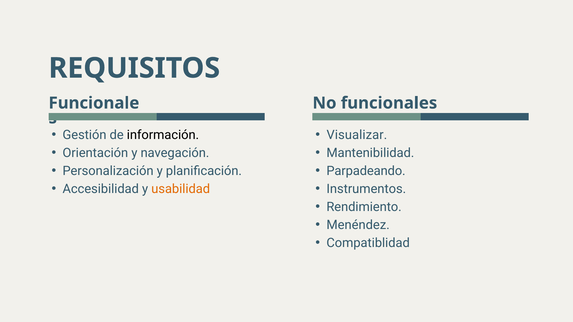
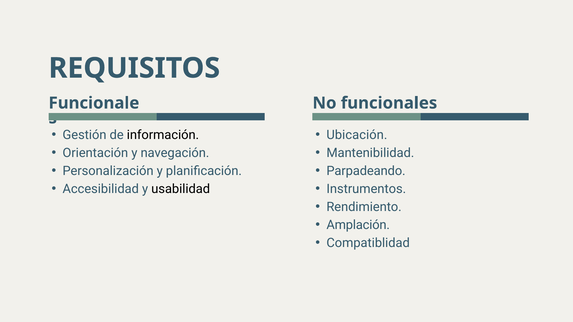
Visualizar: Visualizar -> Ubicación (357, 135)
usabilidad colour: orange -> black (181, 189)
Menéndez: Menéndez -> Amplación (358, 225)
